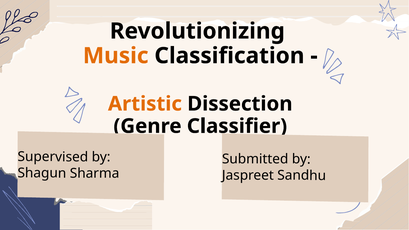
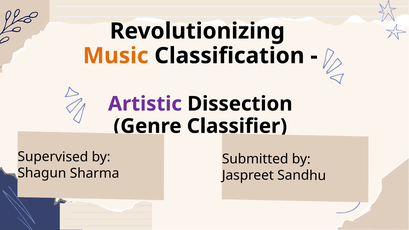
Artistic colour: orange -> purple (145, 104)
